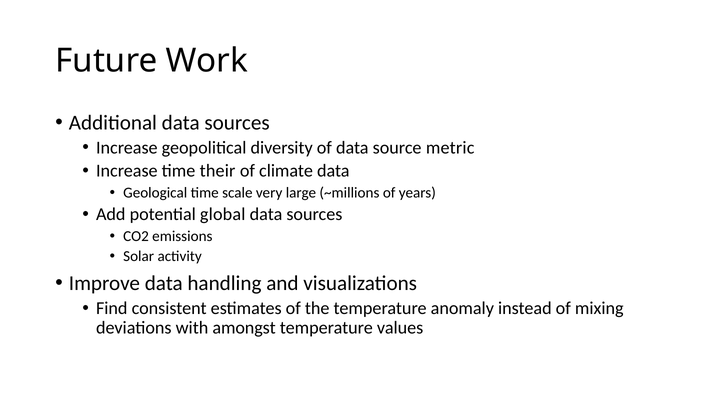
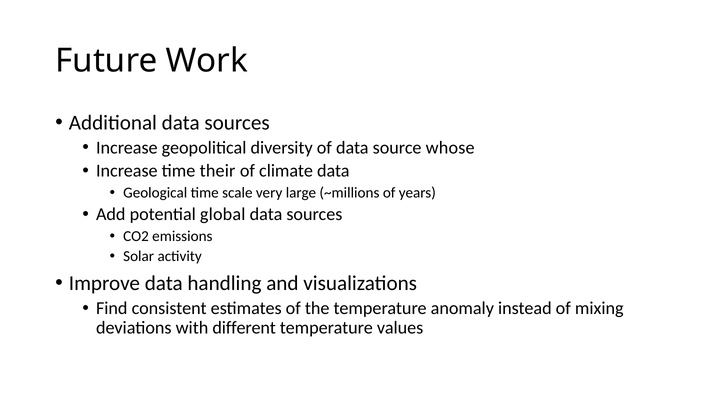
metric: metric -> whose (450, 148)
amongst: amongst -> different (244, 328)
